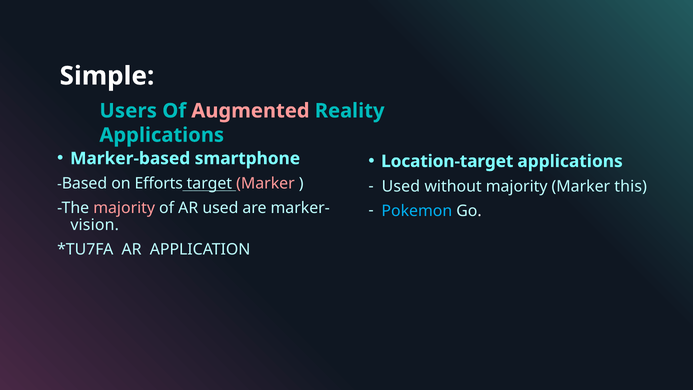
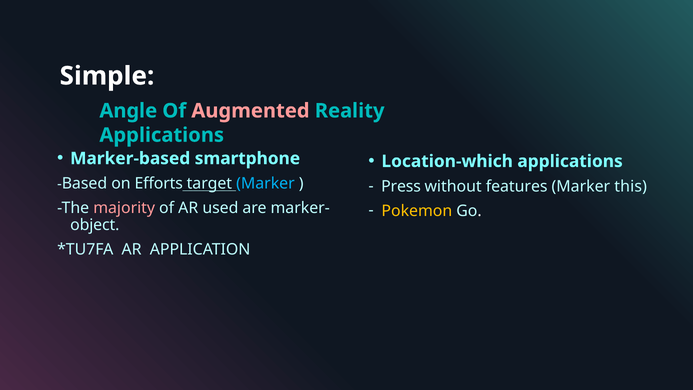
Users: Users -> Angle (128, 111)
Location-target: Location-target -> Location-which (447, 161)
Used: Used -> Press (401, 186)
without majority: majority -> features (517, 186)
Marker colour: pink -> light blue (265, 184)
Pokemon colour: light blue -> yellow (417, 211)
vision: vision -> object (95, 225)
